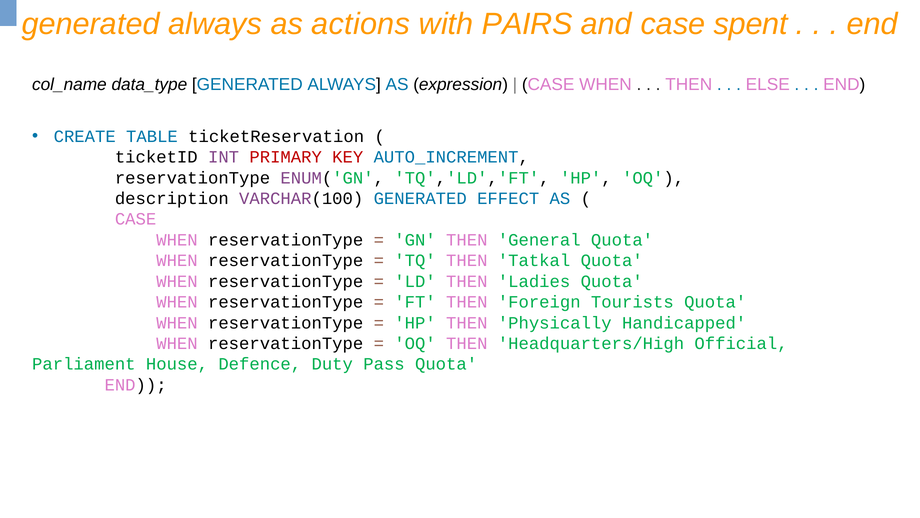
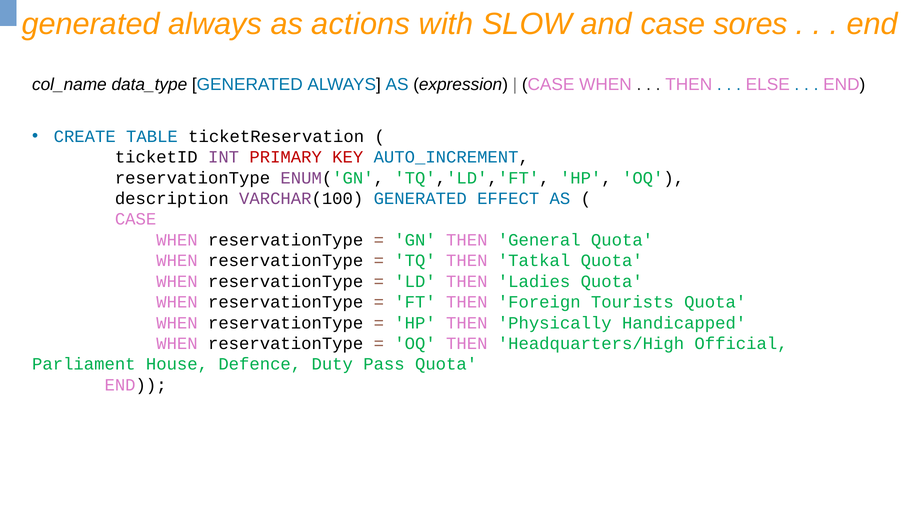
PAIRS: PAIRS -> SLOW (527, 24)
spent: spent -> sores (751, 24)
